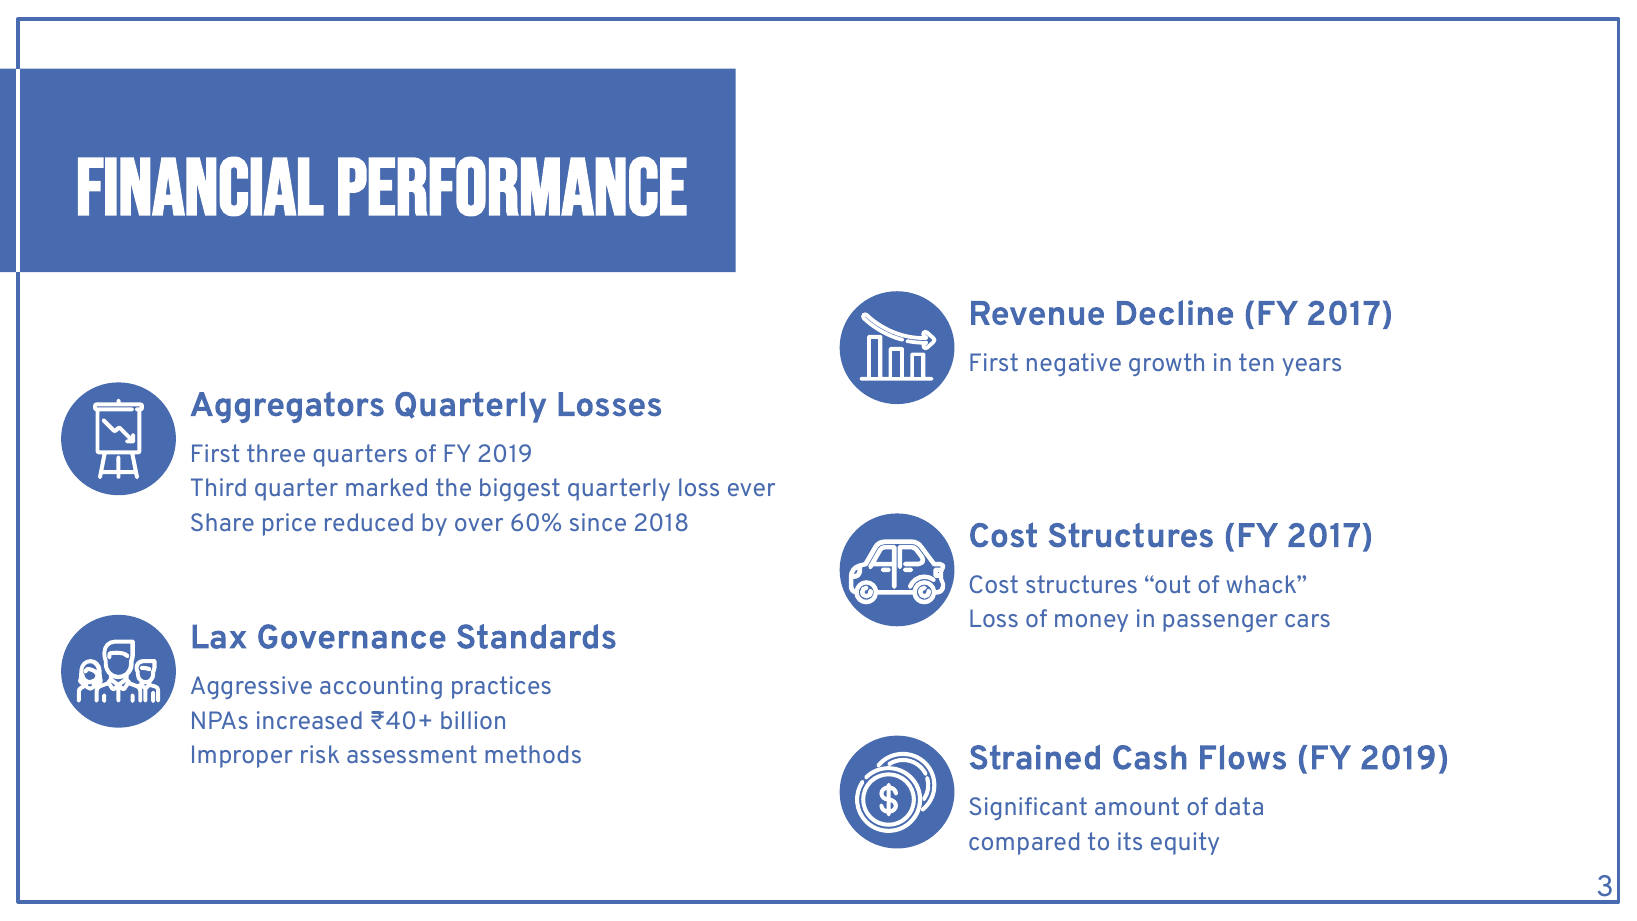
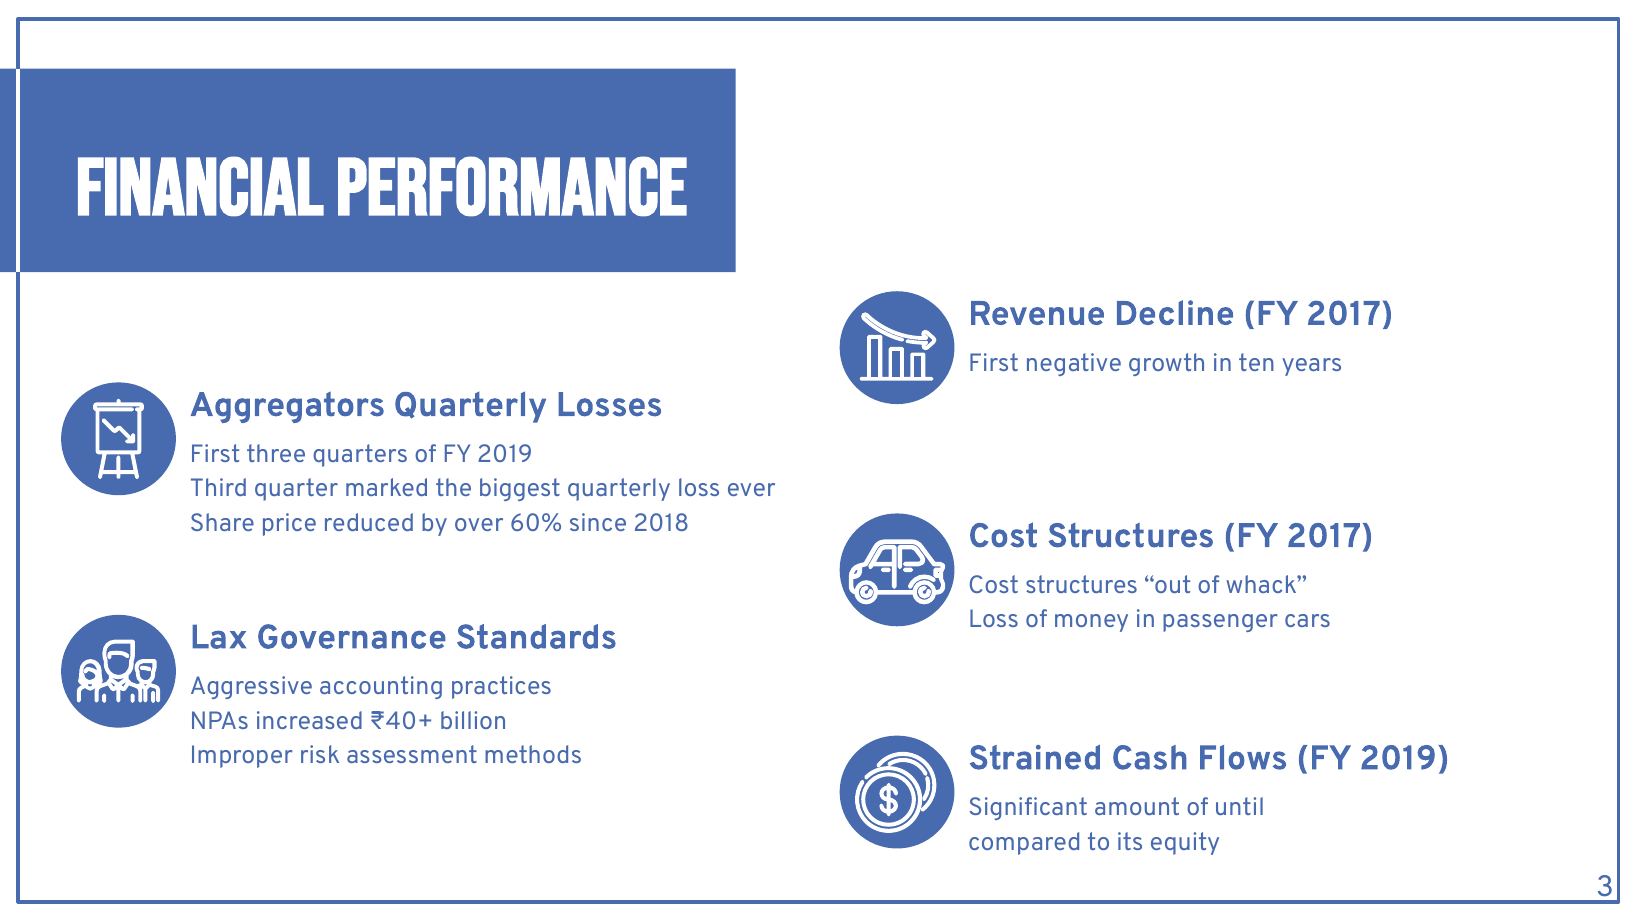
data: data -> until (1240, 807)
